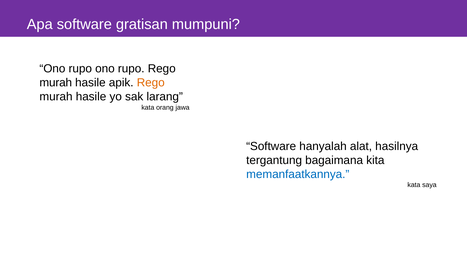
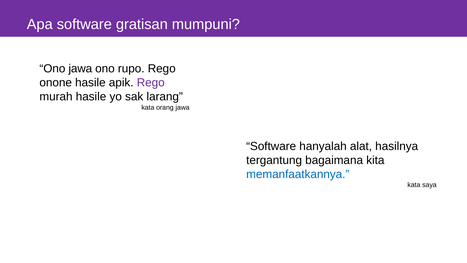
rupo: rupo -> jawa (80, 69)
murah: murah -> onone (56, 83)
Rego colour: orange -> purple (151, 83)
